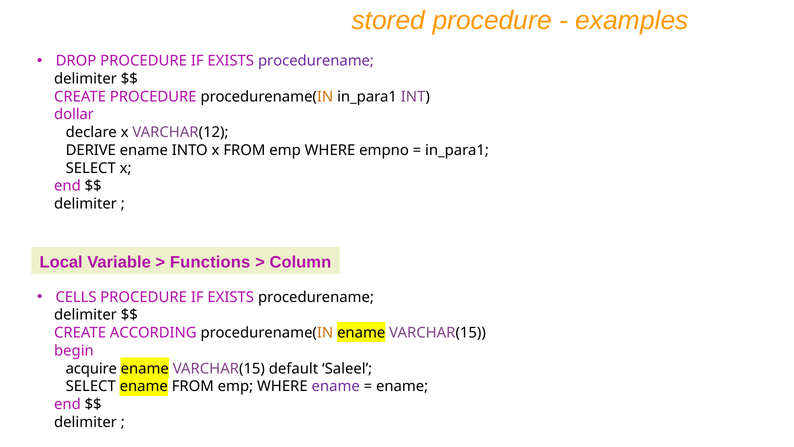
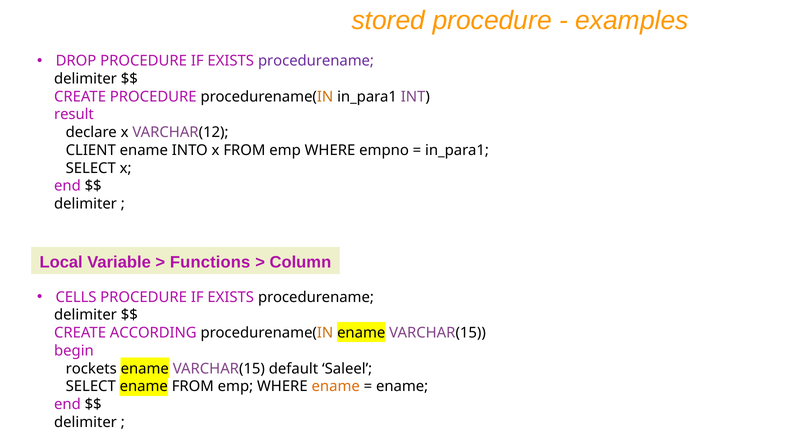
dollar: dollar -> result (74, 114)
DERIVE: DERIVE -> CLIENT (91, 150)
acquire: acquire -> rockets (91, 368)
ename colour: purple -> orange (336, 386)
